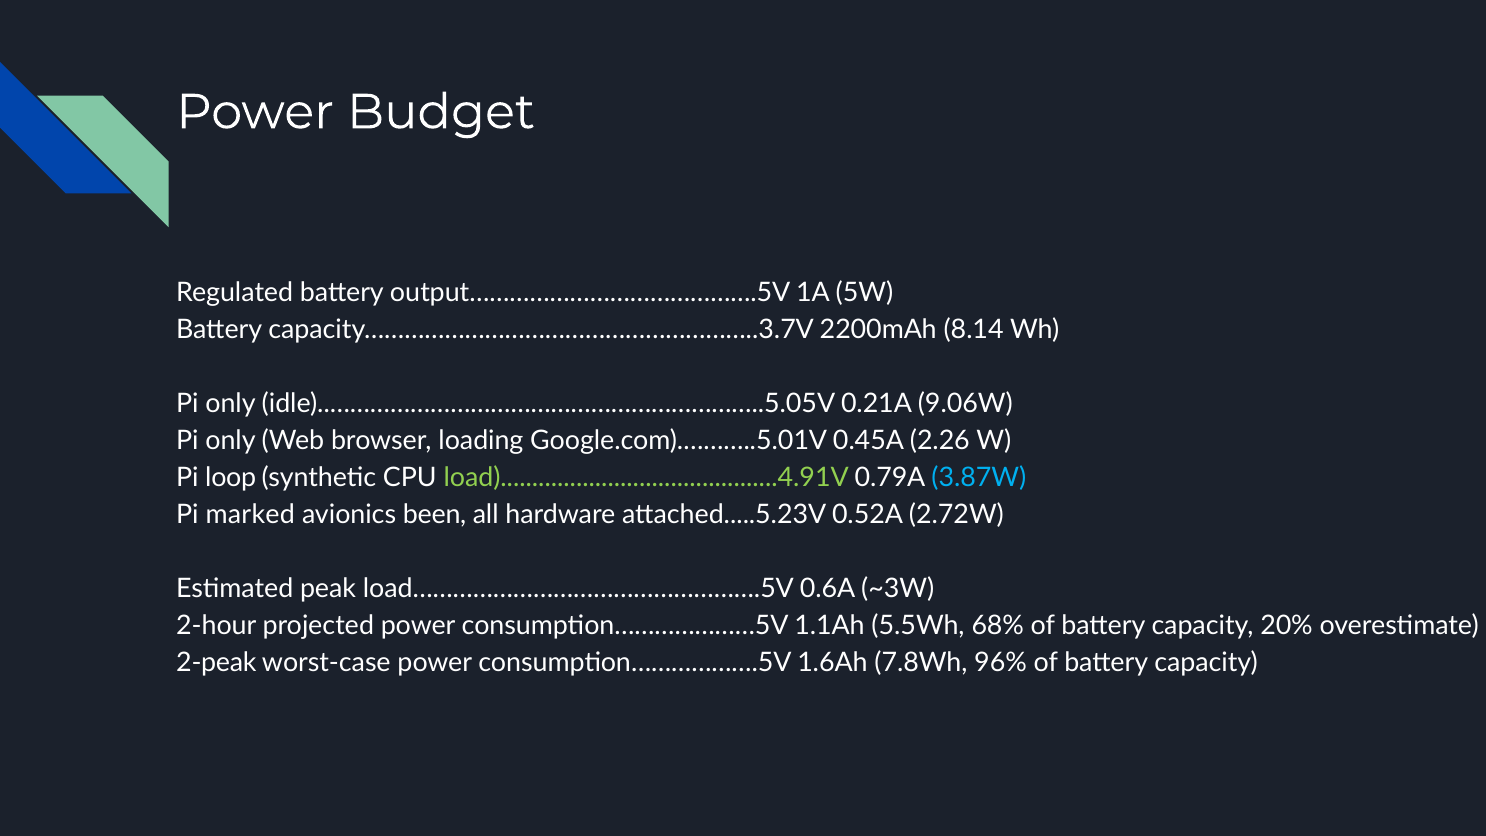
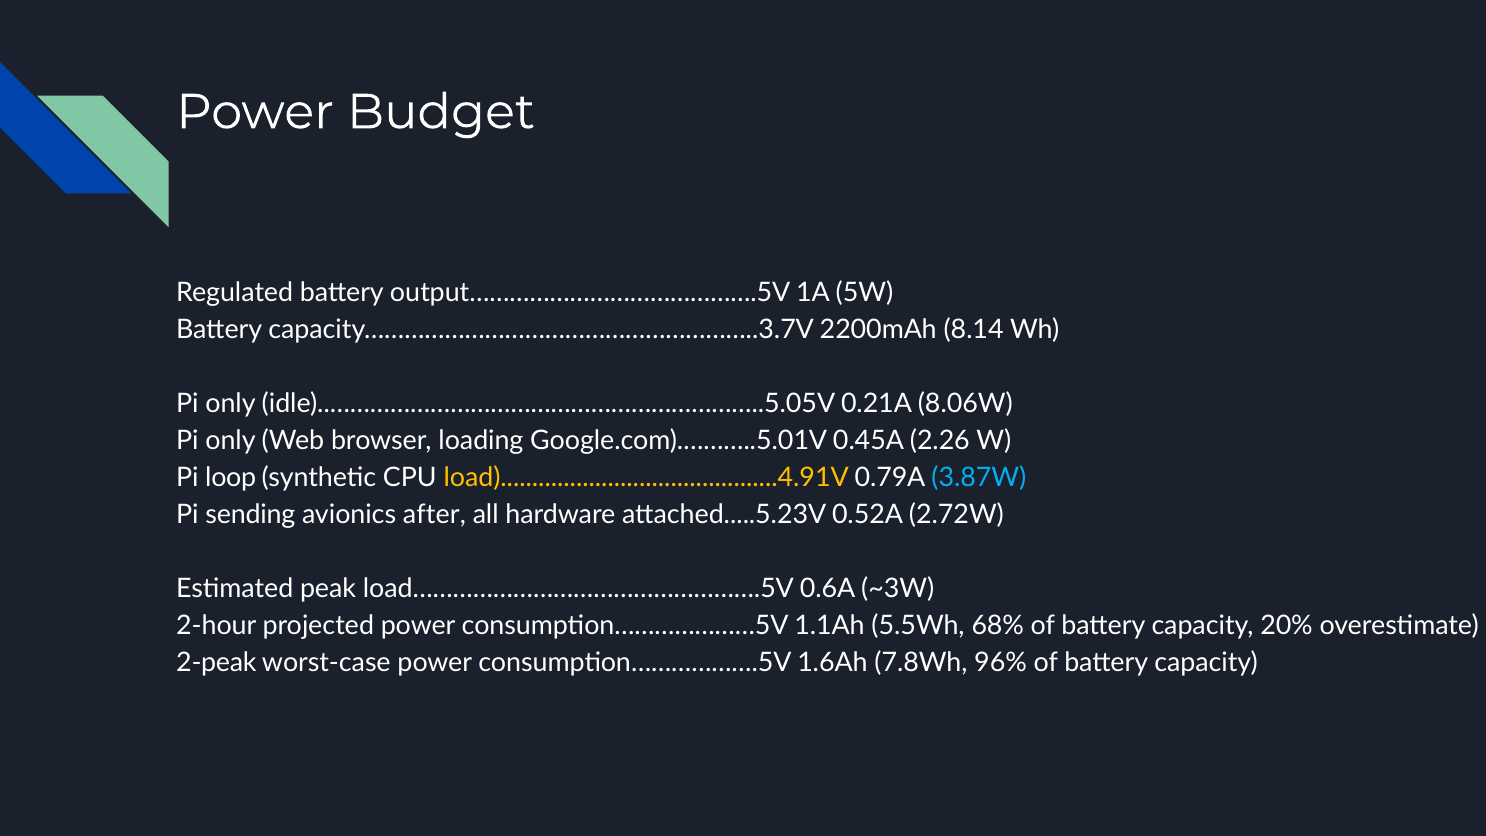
9.06W: 9.06W -> 8.06W (965, 403)
load)............................................4.91V colour: light green -> yellow (646, 478)
marked: marked -> sending (250, 515)
been: been -> after (434, 515)
